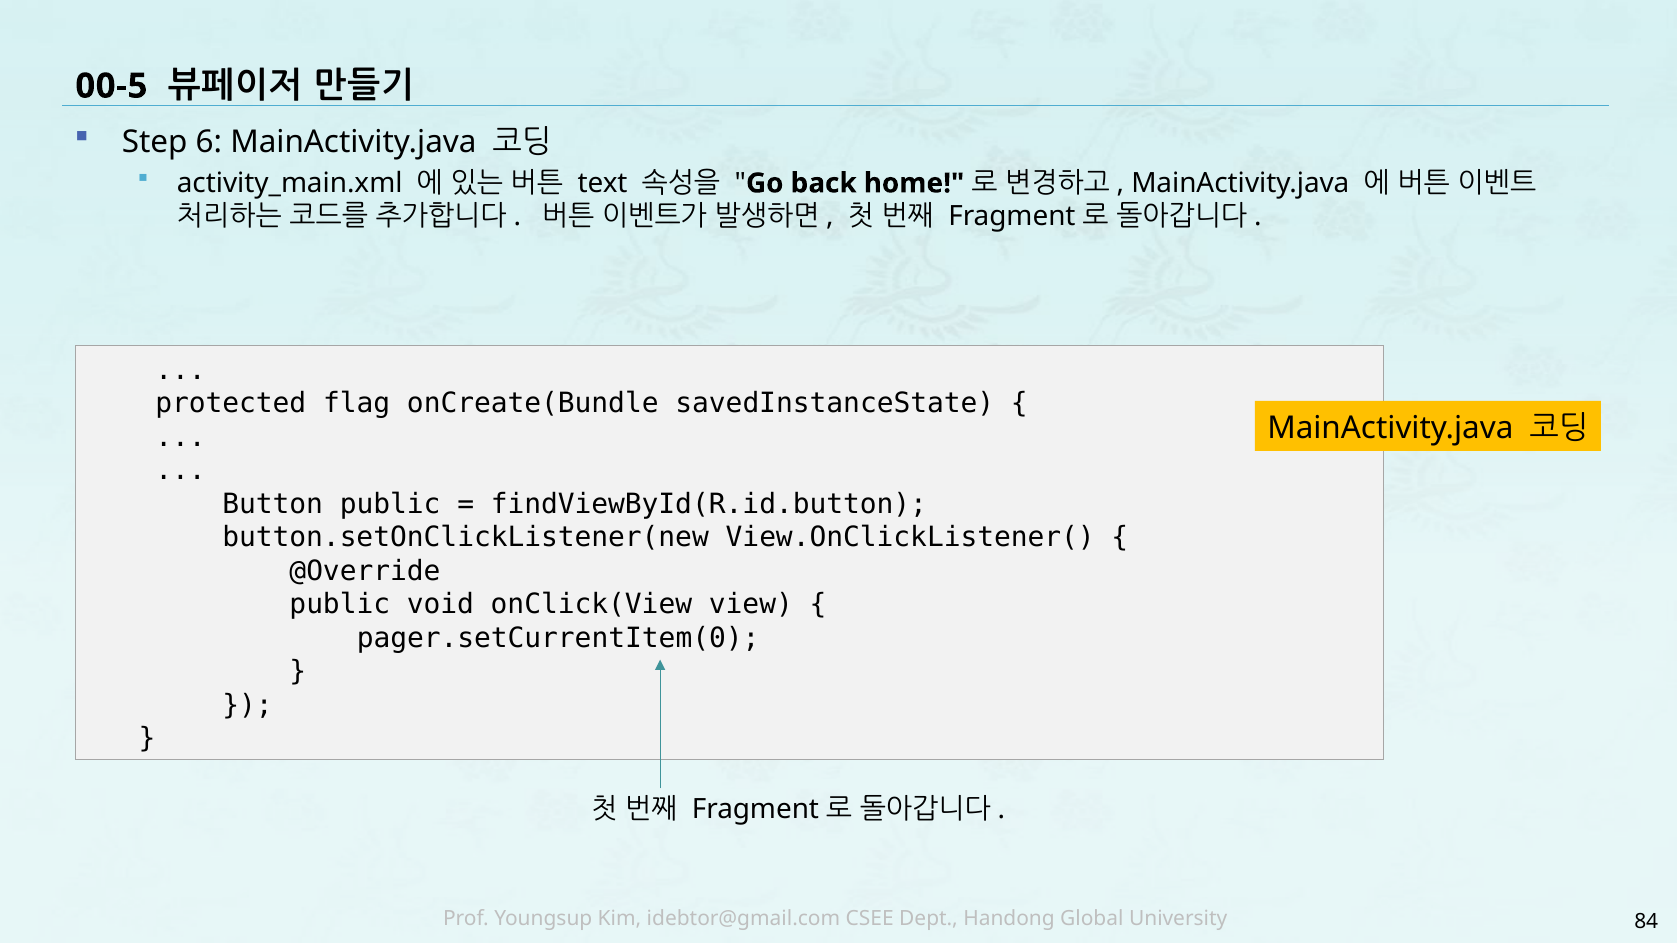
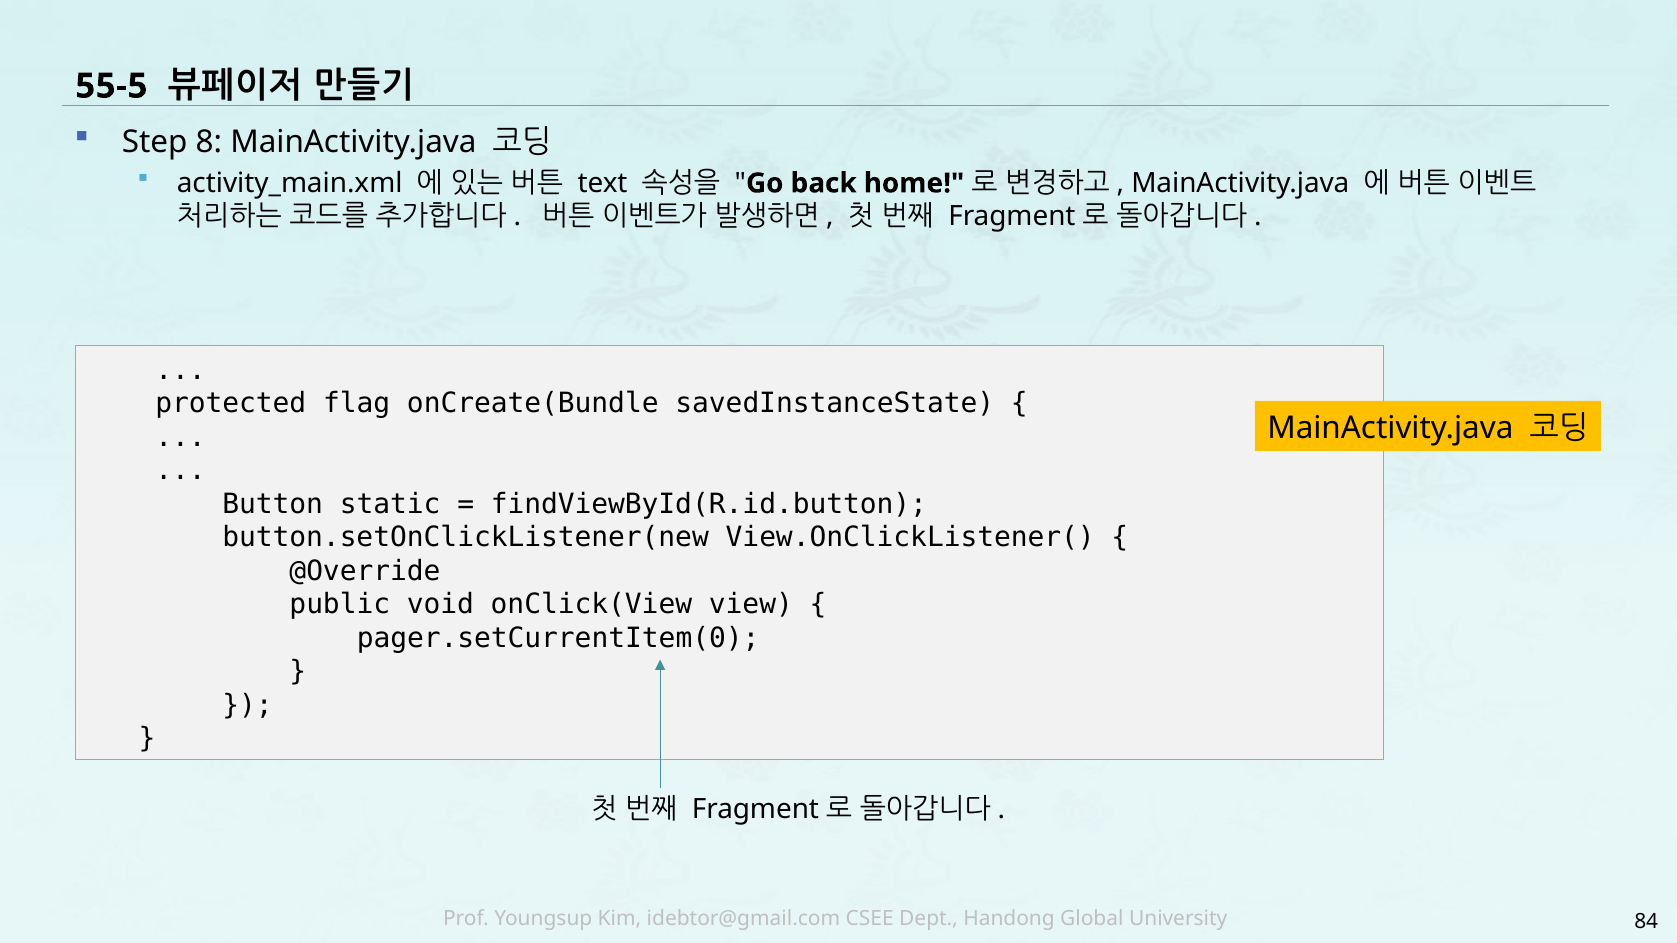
00-5: 00-5 -> 55-5 (111, 86)
6: 6 -> 8 (209, 142)
Button public: public -> static (390, 504)
